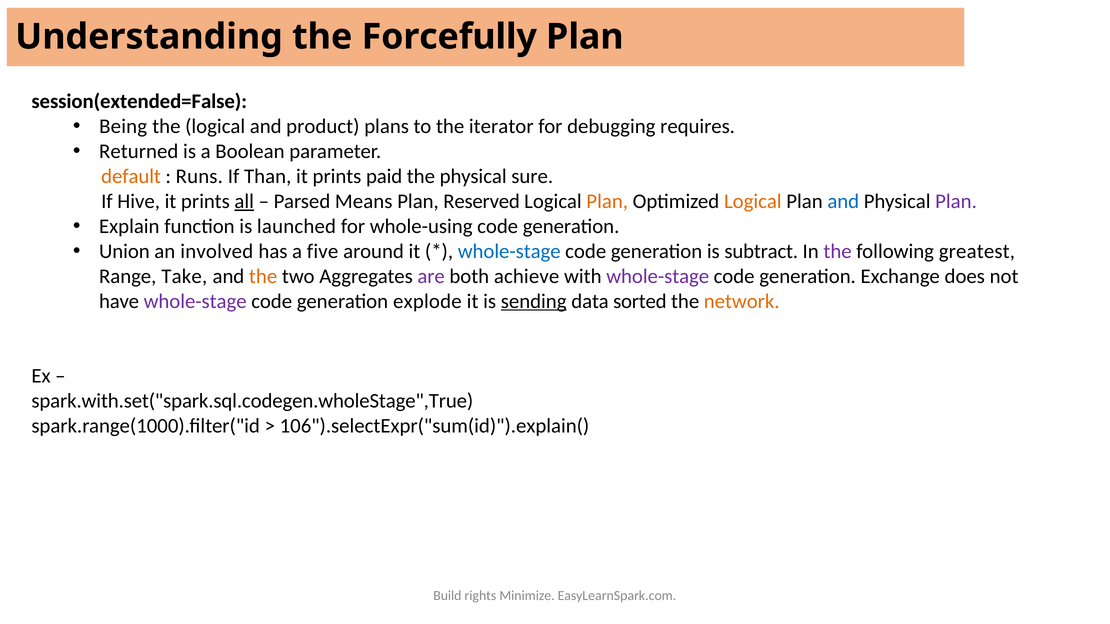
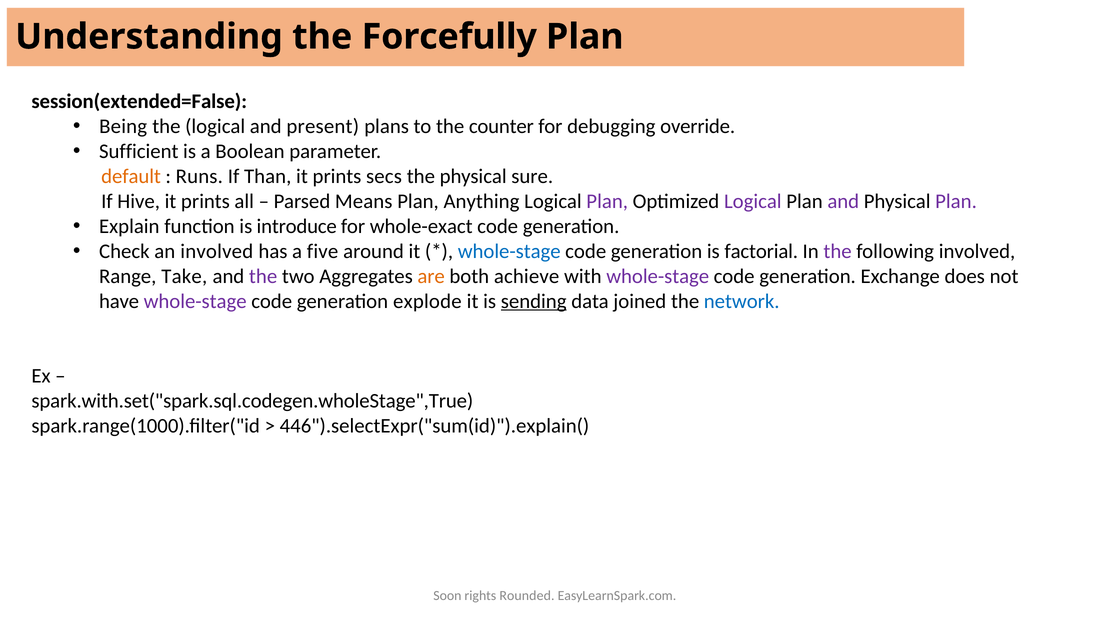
product: product -> present (323, 127)
iterator: iterator -> counter (501, 127)
requires: requires -> override (698, 127)
Returned: Returned -> Sufficient (139, 152)
paid: paid -> secs (384, 176)
all underline: present -> none (244, 201)
Reserved: Reserved -> Anything (481, 201)
Plan colour: orange -> purple (607, 201)
Logical colour: orange -> purple (753, 201)
and colour: blue -> purple (843, 201)
launched: launched -> introduce (297, 226)
whole-using: whole-using -> whole-exact (421, 226)
Union: Union -> Check (124, 251)
subtract: subtract -> factorial (761, 251)
following greatest: greatest -> involved (977, 251)
the colour: orange -> purple (263, 276)
are colour: purple -> orange (431, 276)
sorted: sorted -> joined (640, 301)
network colour: orange -> blue (742, 301)
106").selectExpr("sum(id)").explain(: 106").selectExpr("sum(id)").explain( -> 446").selectExpr("sum(id)").explain( (435, 426)
Build: Build -> Soon (447, 596)
Minimize: Minimize -> Rounded (527, 596)
